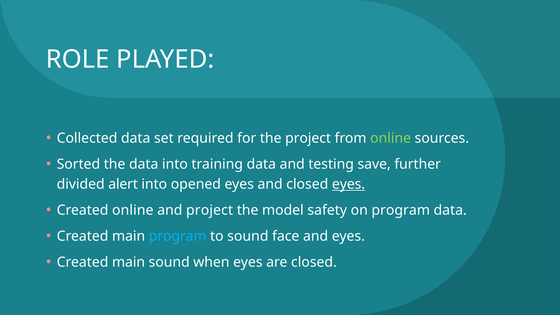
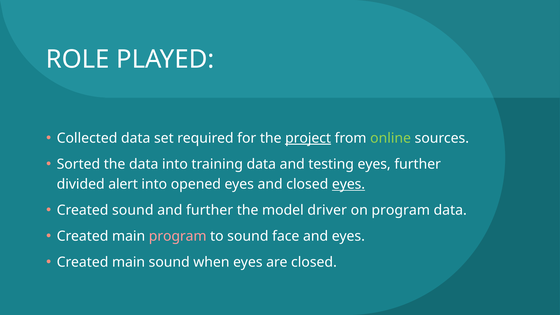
project underline: none -> present (308, 138)
testing save: save -> eyes (374, 164)
Created online: online -> sound (133, 210)
and project: project -> further (210, 210)
safety: safety -> driver (327, 210)
program colour: light blue -> pink (178, 236)
